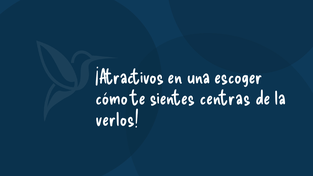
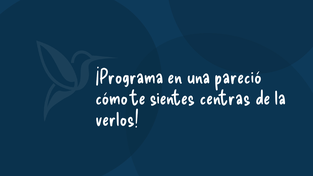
¡Atractivos: ¡Atractivos -> ¡Programa (129, 77)
escoger: escoger -> pareció (238, 77)
